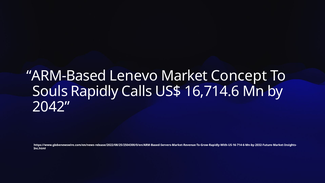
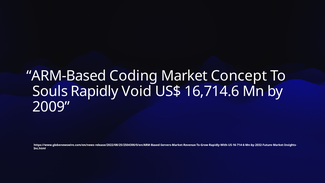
Lenevo: Lenevo -> Coding (134, 76)
Calls: Calls -> Void (137, 91)
2042: 2042 -> 2009 (51, 107)
